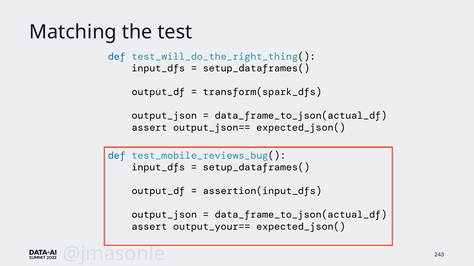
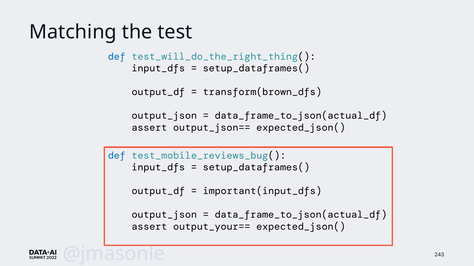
transform(spark_dfs: transform(spark_dfs -> transform(brown_dfs (262, 92)
assertion(input_dfs: assertion(input_dfs -> important(input_dfs (262, 192)
